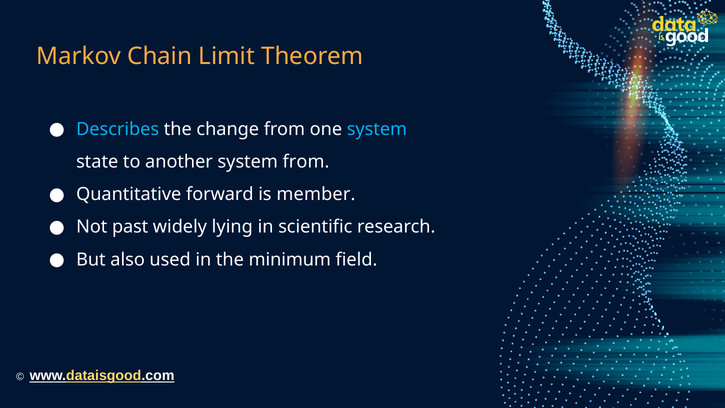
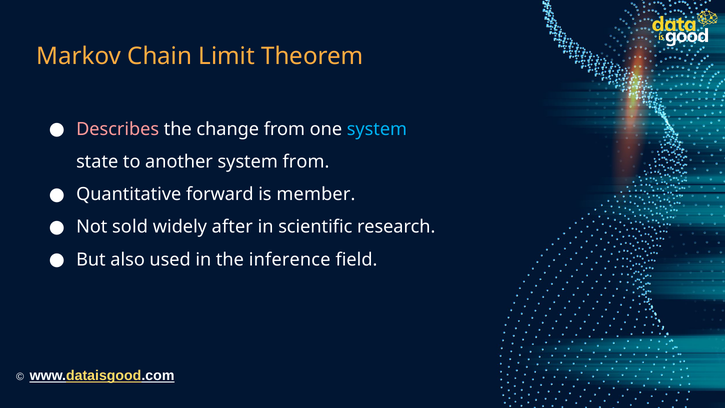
Describes colour: light blue -> pink (118, 129)
past: past -> sold (130, 227)
lying: lying -> after (232, 227)
minimum: minimum -> inference (290, 260)
